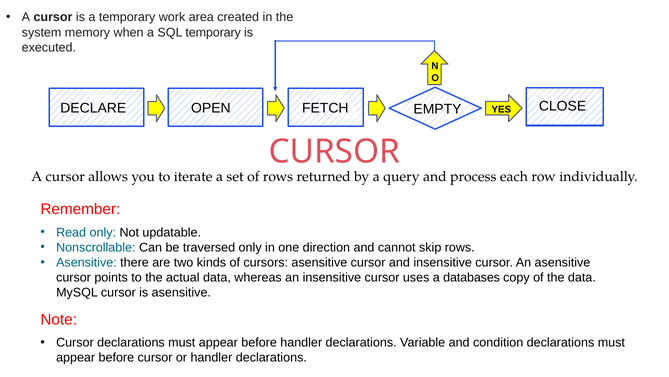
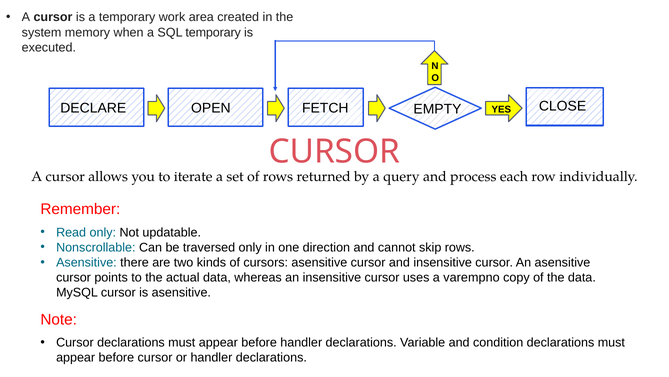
databases: databases -> varempno (471, 277)
